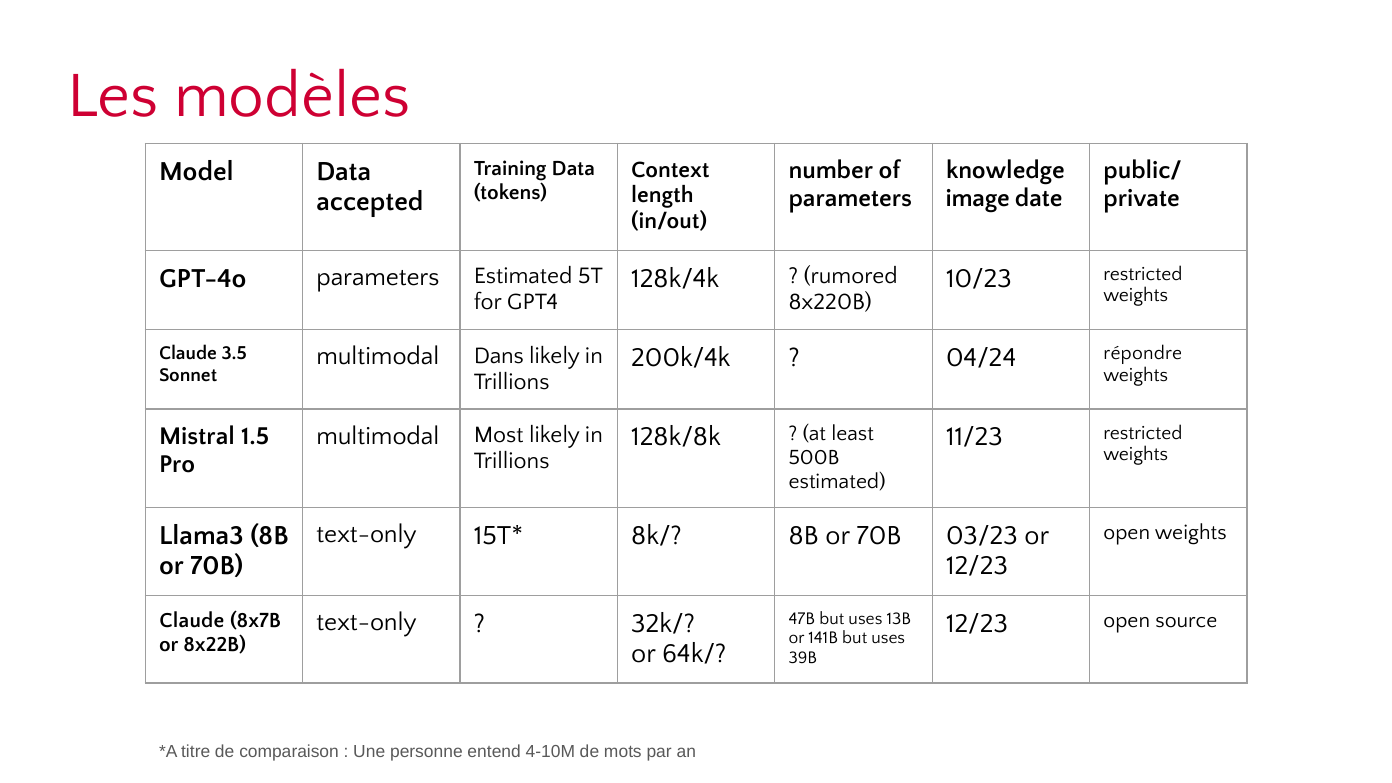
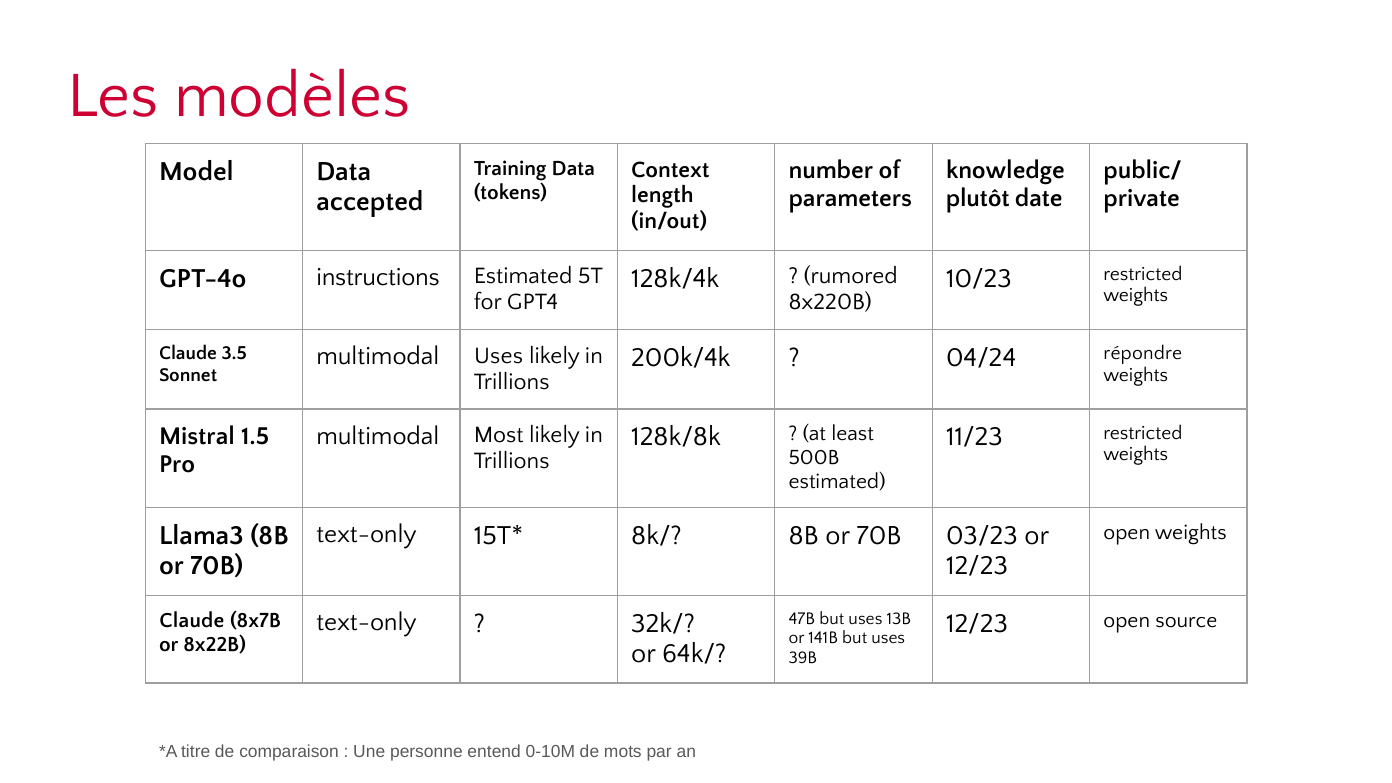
image: image -> plutôt (978, 198)
GPT-4o parameters: parameters -> instructions (378, 277)
multimodal Dans: Dans -> Uses (499, 356)
4-10M: 4-10M -> 0-10M (550, 752)
